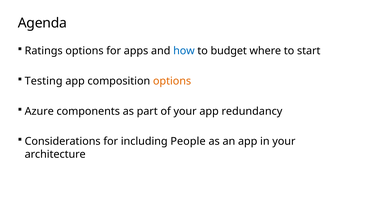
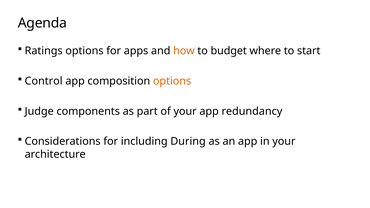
how colour: blue -> orange (184, 51)
Testing: Testing -> Control (44, 81)
Azure: Azure -> Judge (39, 111)
People: People -> During (188, 142)
